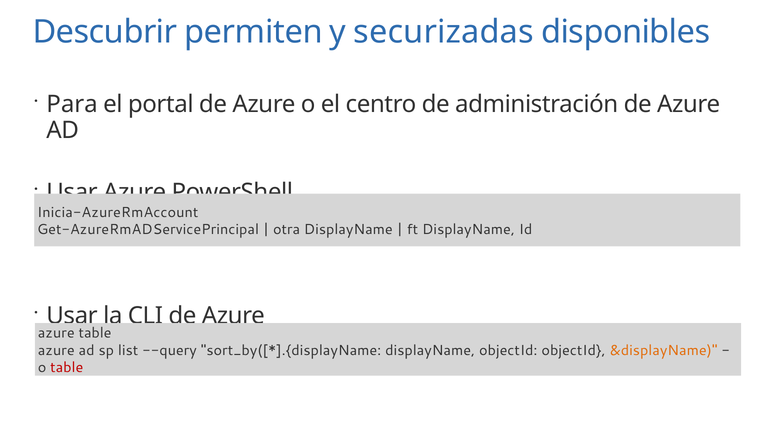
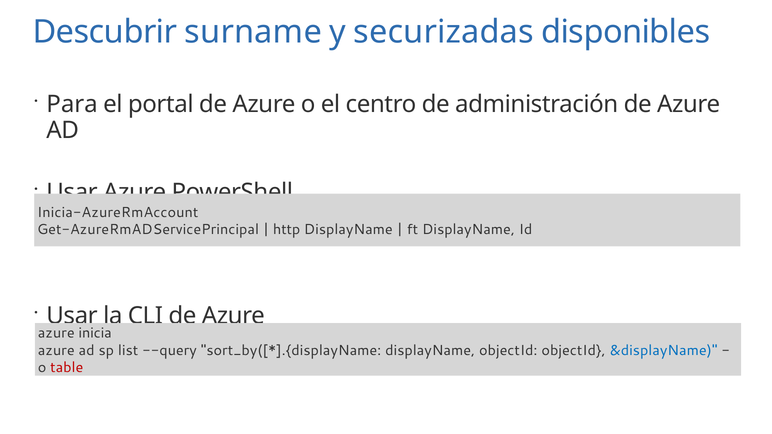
permiten: permiten -> surname (253, 32)
otra: otra -> http (287, 230)
azure table: table -> inicia (95, 333)
&displayName colour: orange -> blue (664, 351)
